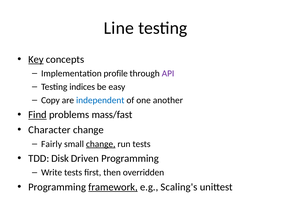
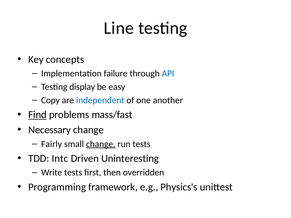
Key underline: present -> none (36, 59)
profile: profile -> failure (116, 73)
API colour: purple -> blue (168, 73)
indices: indices -> display (82, 87)
Character: Character -> Necessary (50, 130)
Disk: Disk -> Intc (60, 159)
Driven Programming: Programming -> Uninteresting (130, 159)
framework underline: present -> none (113, 187)
Scaling's: Scaling's -> Physics's (179, 187)
